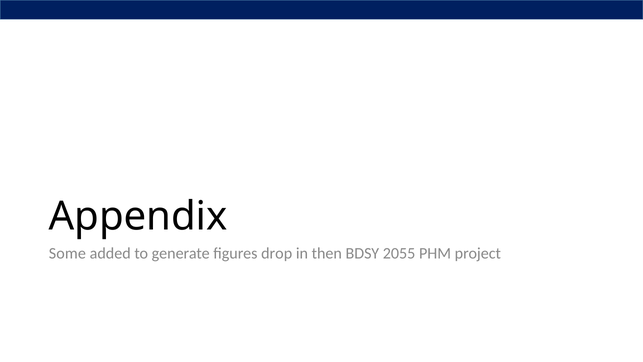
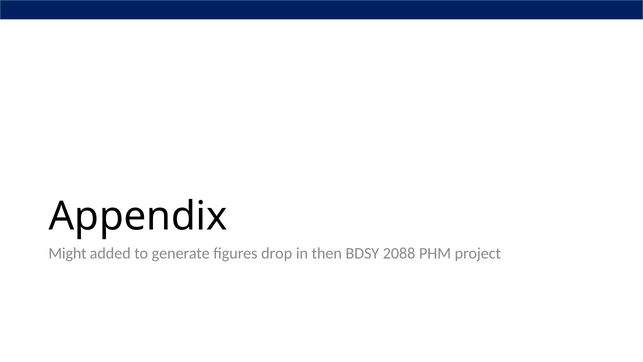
Some: Some -> Might (67, 253)
2055: 2055 -> 2088 (399, 253)
